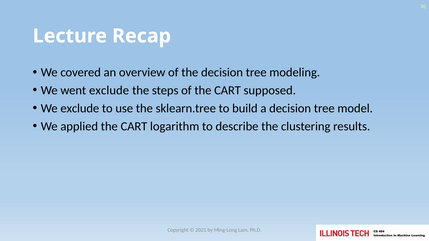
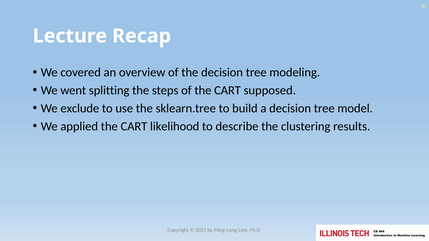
went exclude: exclude -> splitting (109, 90)
logarithm: logarithm -> likelihood (175, 126)
